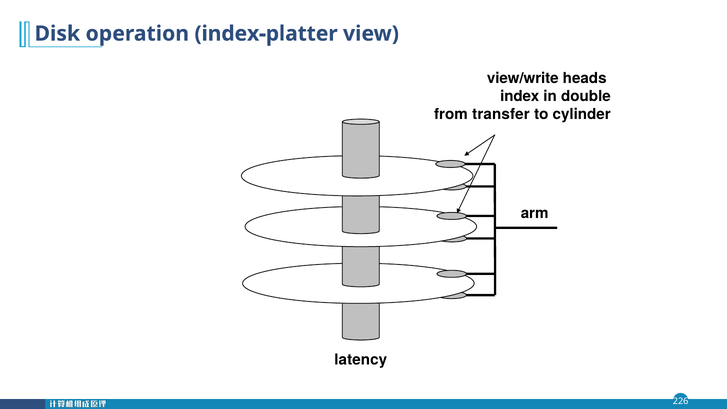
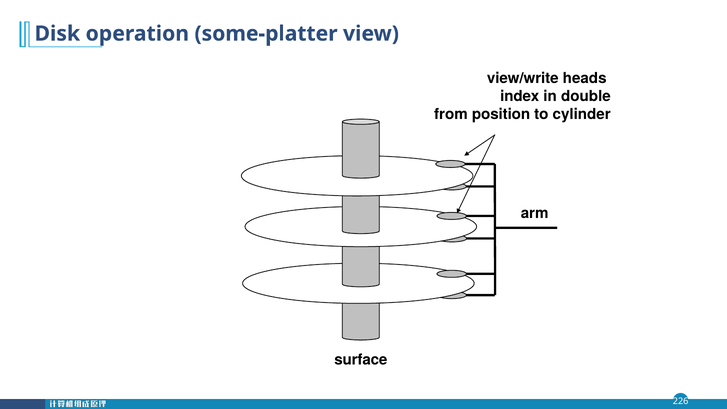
index-platter: index-platter -> some-platter (266, 34)
transfer: transfer -> position (501, 114)
latency: latency -> surface (361, 360)
